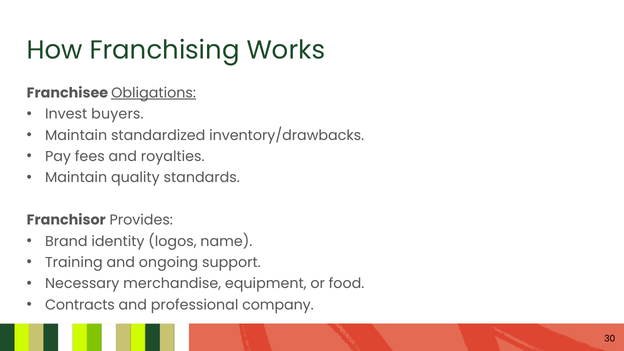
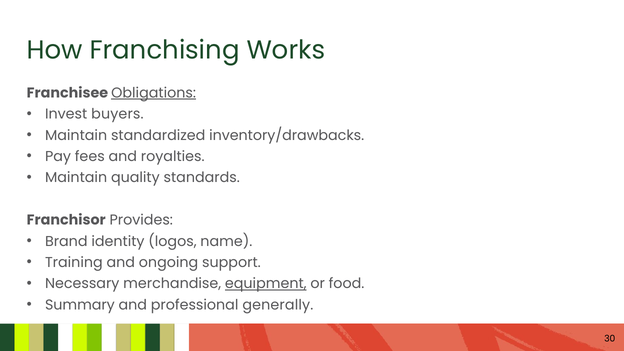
equipment underline: none -> present (266, 284)
Contracts: Contracts -> Summary (80, 305)
company: company -> generally (278, 305)
